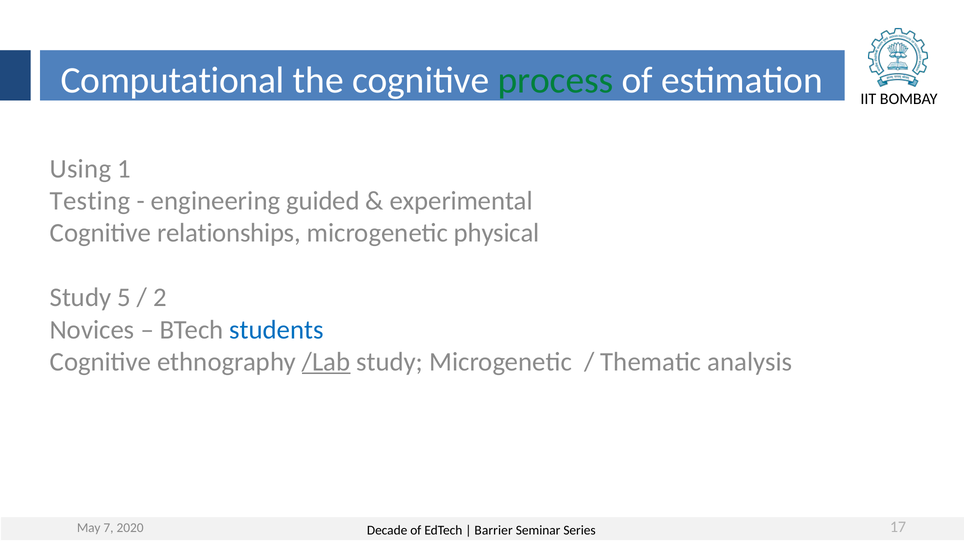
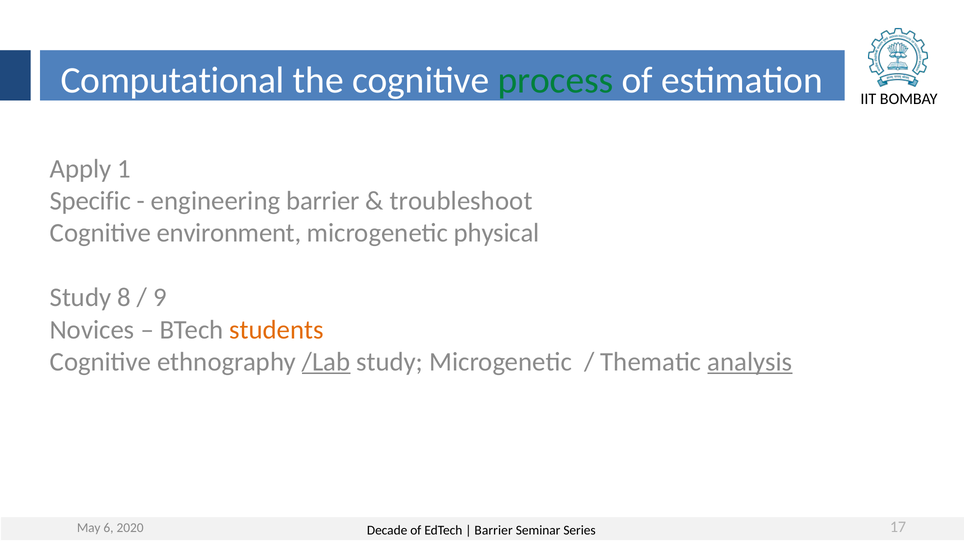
Using: Using -> Apply (81, 168)
Testing: Testing -> Specific (90, 201)
engineering guided: guided -> barrier (323, 201)
experimental: experimental -> troubleshoot (461, 201)
relationships: relationships -> environment (229, 233)
5: 5 -> 8 (124, 297)
2: 2 -> 9 (160, 297)
students colour: blue -> orange (276, 329)
analysis underline: none -> present (750, 361)
7: 7 -> 6 (108, 527)
